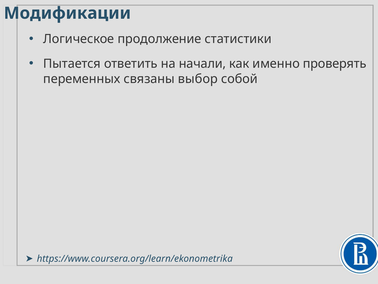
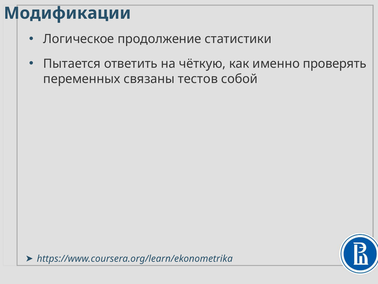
начали: начали -> чёткую (202, 64)
выбор: выбор -> тестов (198, 79)
